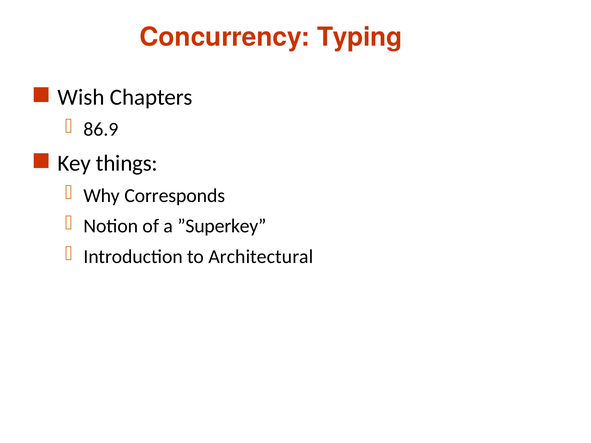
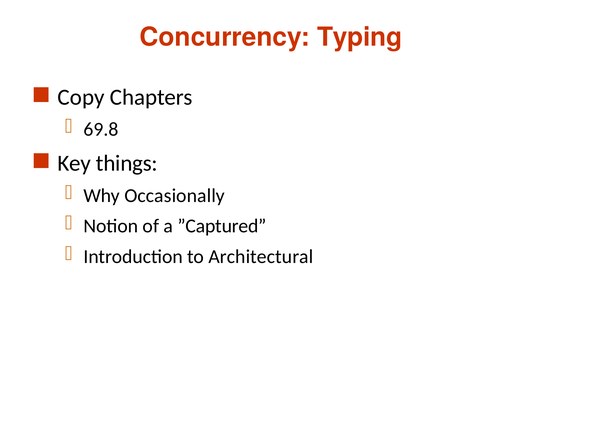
Wish: Wish -> Copy (81, 97)
86.9: 86.9 -> 69.8 (101, 129)
Corresponds: Corresponds -> Occasionally (175, 196)
”Superkey: ”Superkey -> ”Captured (222, 226)
